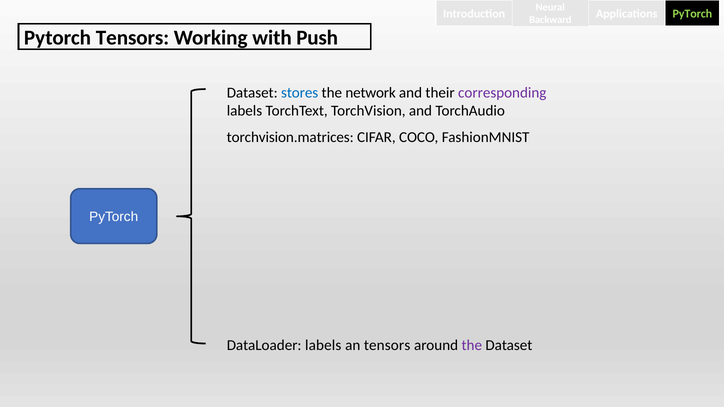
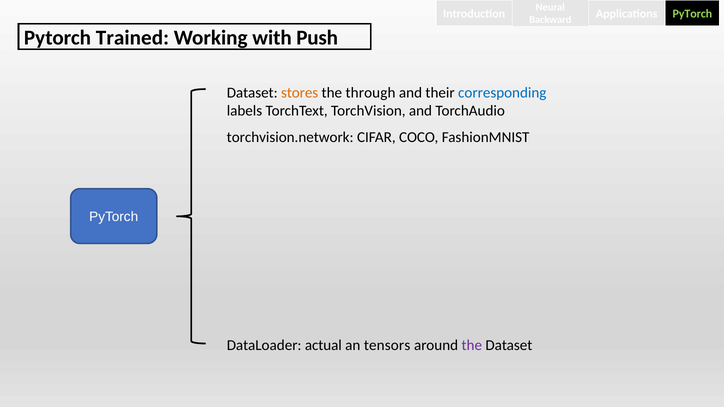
Pytorch Tensors: Tensors -> Trained (132, 38)
stores colour: blue -> orange (300, 93)
network: network -> through (370, 93)
corresponding colour: purple -> blue (502, 93)
torchvision.matrices: torchvision.matrices -> torchvision.network (290, 137)
DataLoader labels: labels -> actual (323, 346)
